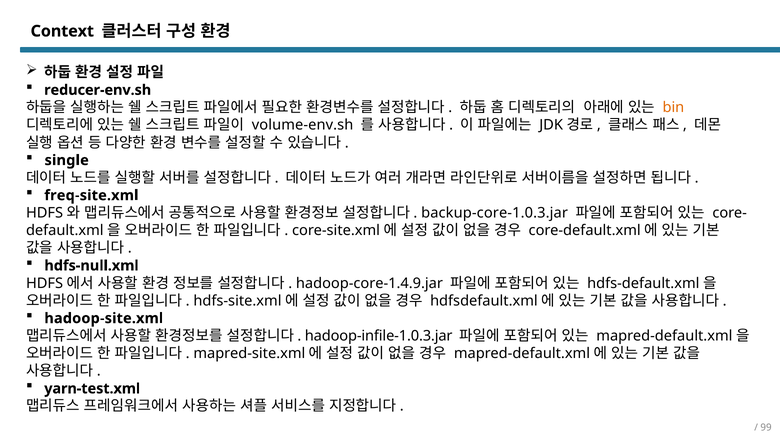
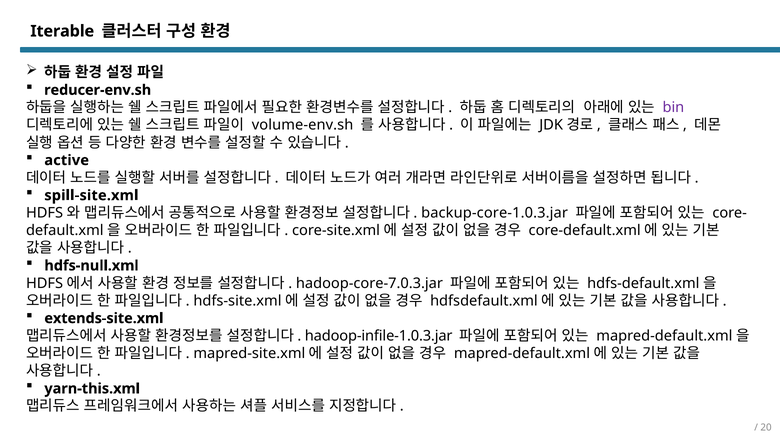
Context: Context -> Iterable (62, 31)
bin colour: orange -> purple (673, 108)
single: single -> active (67, 160)
freq-site.xml: freq-site.xml -> spill-site.xml (91, 195)
hadoop-core-1.4.9.jar: hadoop-core-1.4.9.jar -> hadoop-core-7.0.3.jar (369, 283)
hadoop-site.xml: hadoop-site.xml -> extends-site.xml (104, 318)
yarn-test.xml: yarn-test.xml -> yarn-this.xml (92, 388)
99: 99 -> 20 (766, 427)
